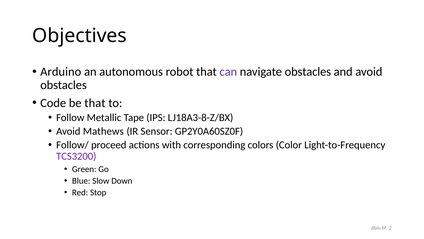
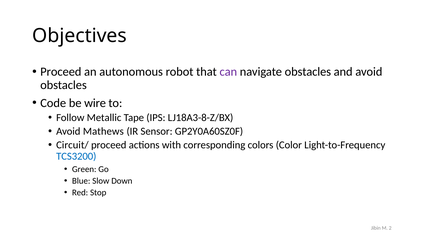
Arduino: Arduino -> Proceed (61, 72)
be that: that -> wire (95, 103)
Follow/: Follow/ -> Circuit/ (72, 145)
TCS3200 colour: purple -> blue (76, 156)
